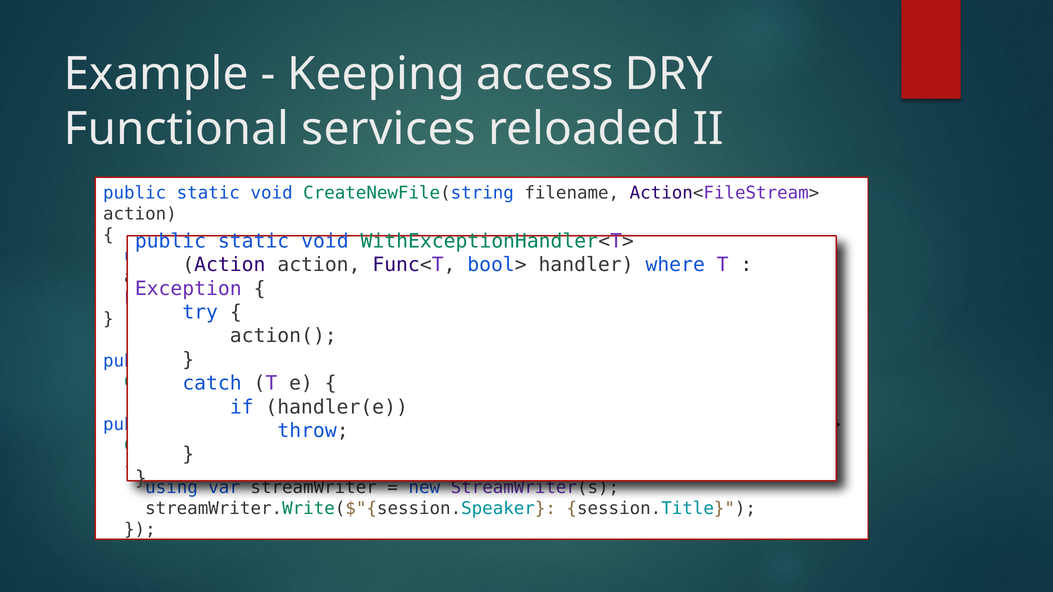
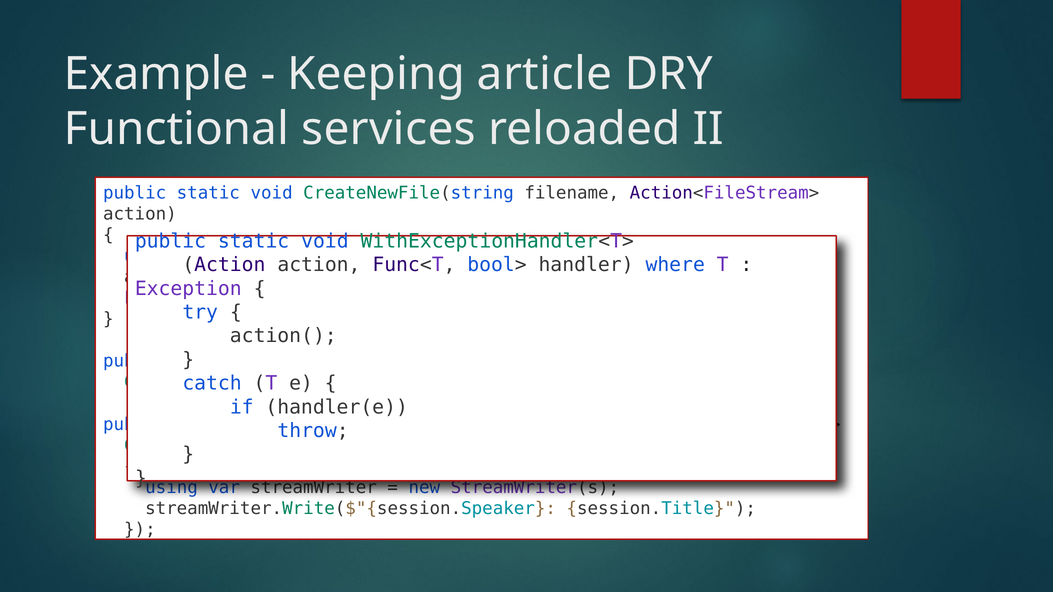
access: access -> article (545, 74)
